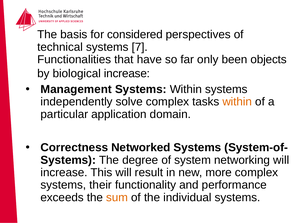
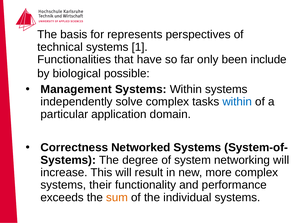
considered: considered -> represents (135, 35)
7: 7 -> 1 (140, 47)
objects: objects -> include (269, 60)
biological increase: increase -> possible (127, 74)
within colour: orange -> blue (237, 102)
